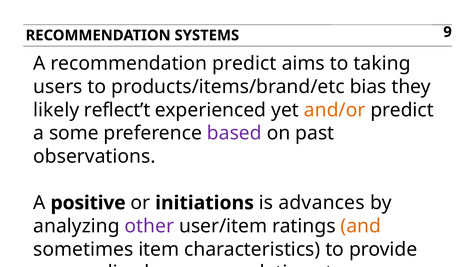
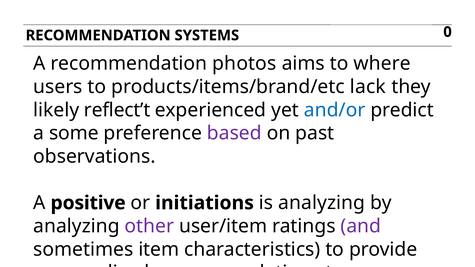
9: 9 -> 0 (448, 32)
recommendation predict: predict -> photos (244, 64)
taking: taking -> where (382, 64)
bias: bias -> lack (368, 87)
and/or colour: orange -> blue (335, 110)
is advances: advances -> analyzing (322, 203)
and colour: orange -> purple (361, 226)
